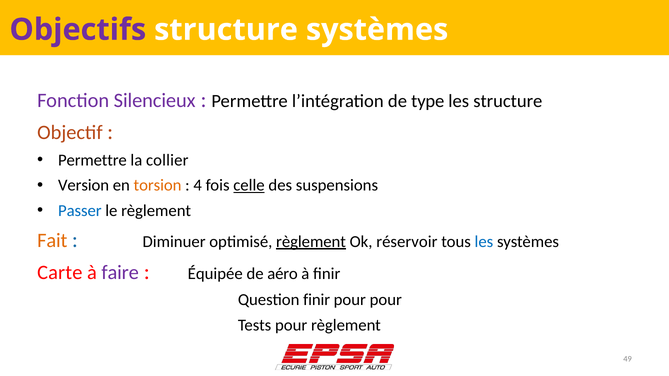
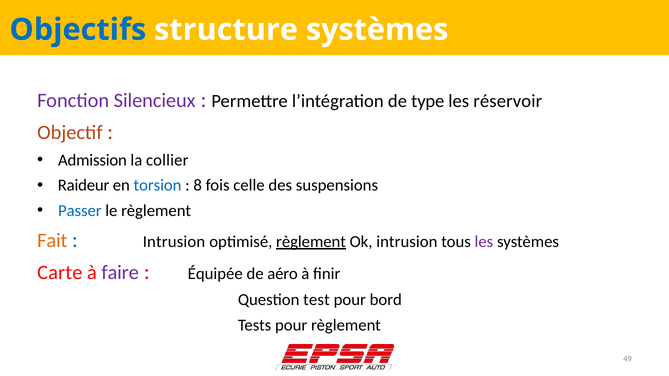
Objectifs colour: purple -> blue (78, 30)
les structure: structure -> réservoir (508, 101)
Permettre: Permettre -> Admission (92, 160)
Version: Version -> Raideur (84, 186)
torsion colour: orange -> blue (158, 186)
4: 4 -> 8 (198, 186)
celle underline: present -> none (249, 186)
Diminuer: Diminuer -> Intrusion (174, 242)
Ok réservoir: réservoir -> intrusion (407, 242)
les colour: blue -> purple (484, 242)
Question finir: finir -> test (316, 300)
pour pour: pour -> bord (386, 300)
